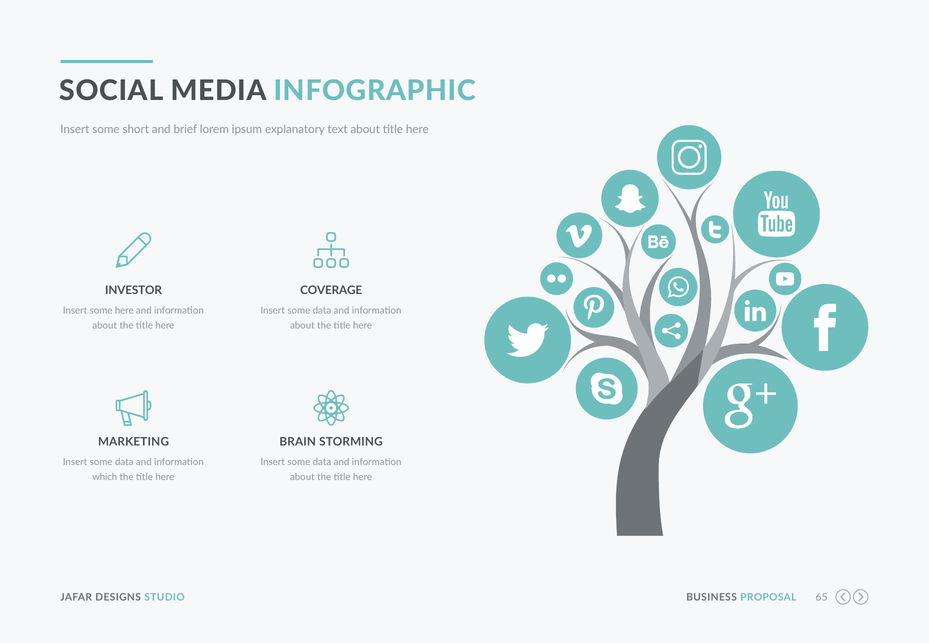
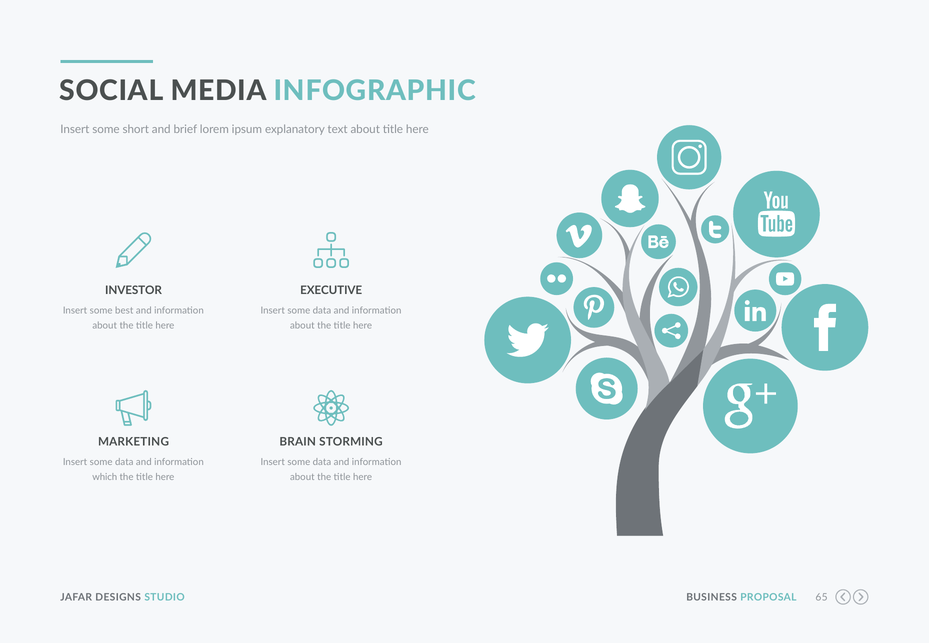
COVERAGE: COVERAGE -> EXECUTIVE (331, 291)
some here: here -> best (124, 310)
